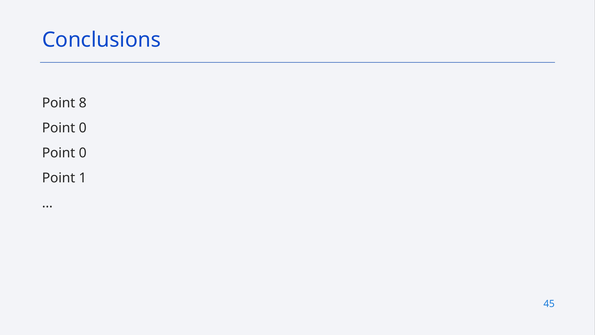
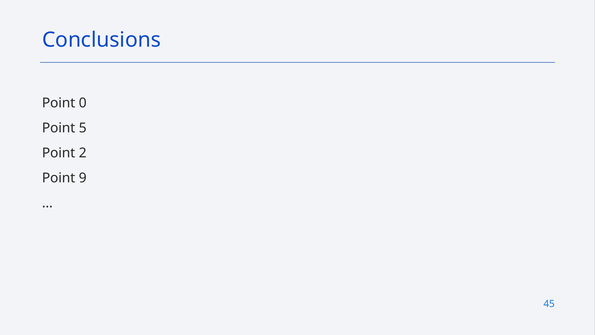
8: 8 -> 0 (83, 103)
0: 0 -> 5 (83, 128)
0: 0 -> 2 (83, 153)
1: 1 -> 9 (83, 178)
